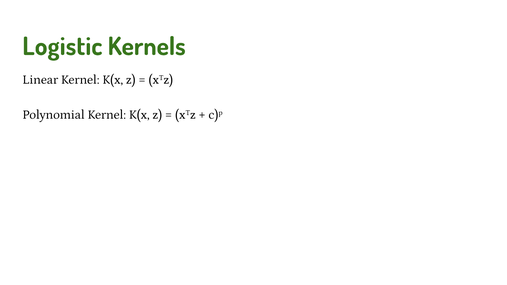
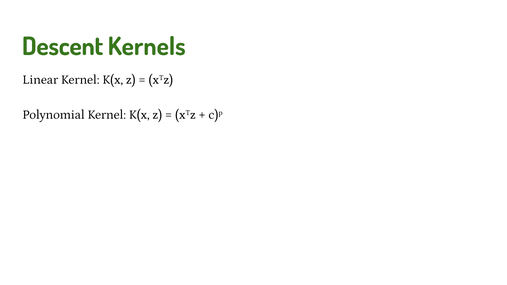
Logistic: Logistic -> Descent (63, 47)
